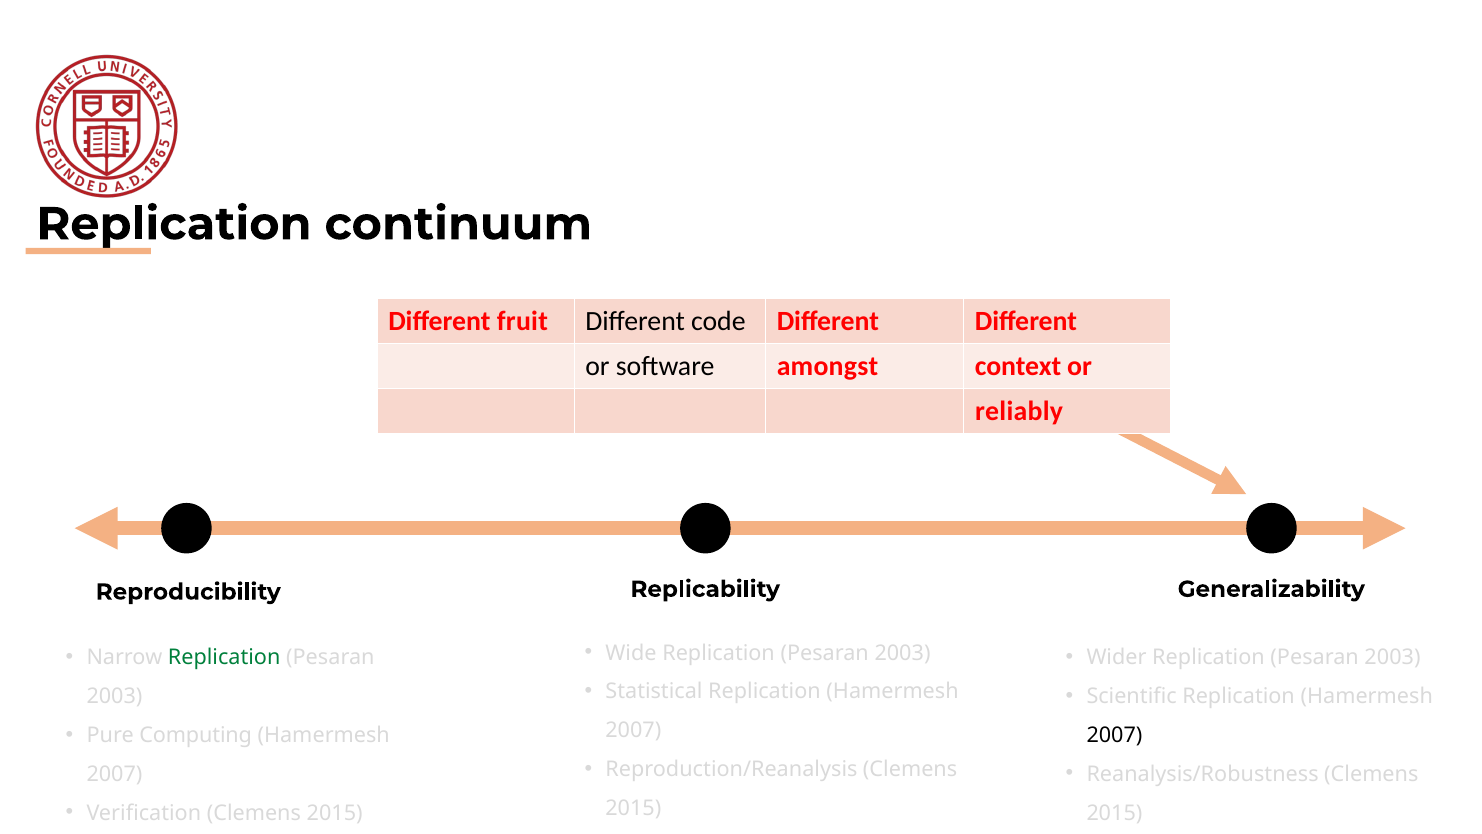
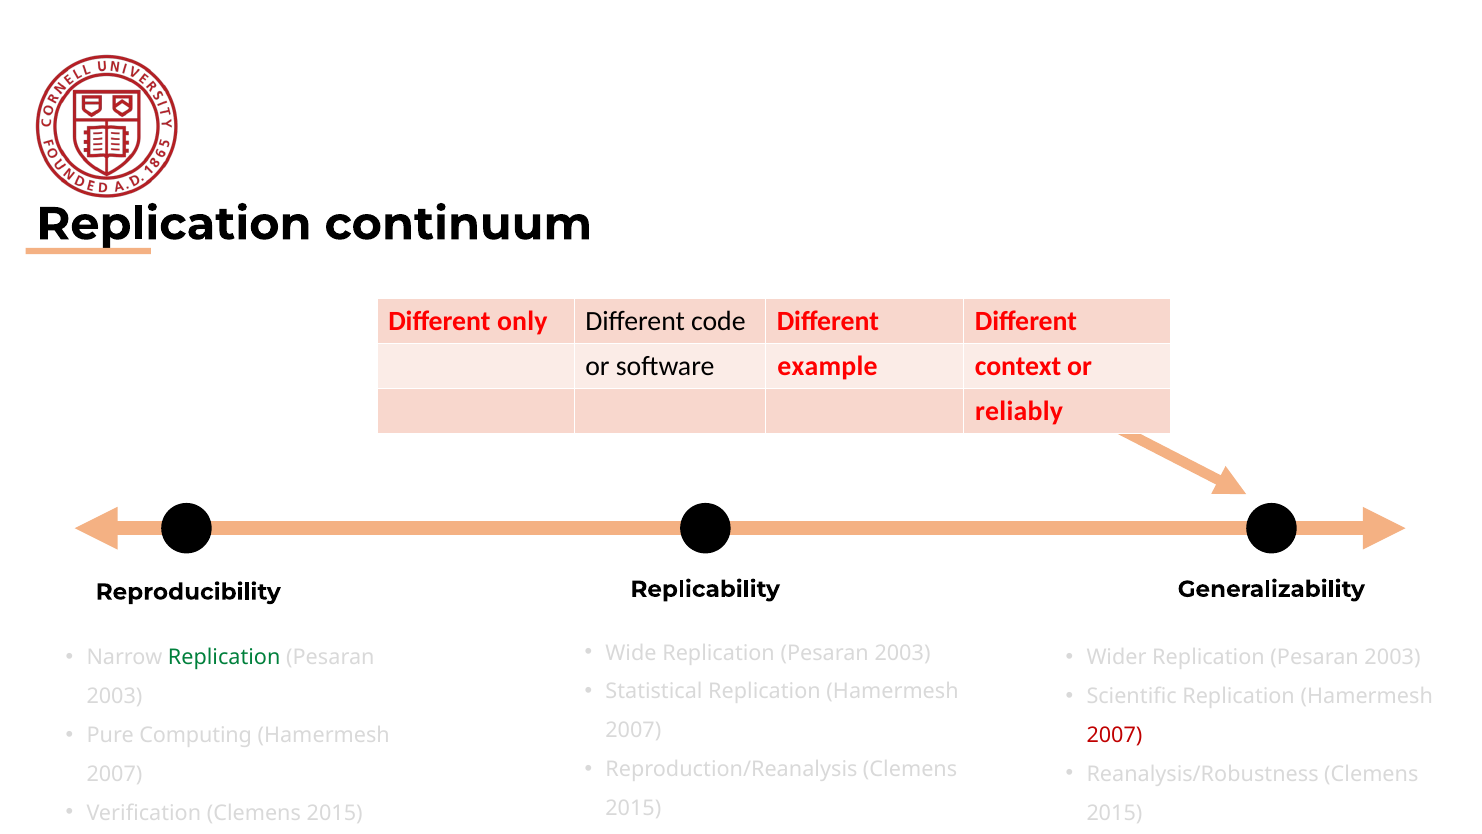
fruit: fruit -> only (522, 321)
amongst: amongst -> example (827, 366)
2007 colour: black -> red (1114, 735)
